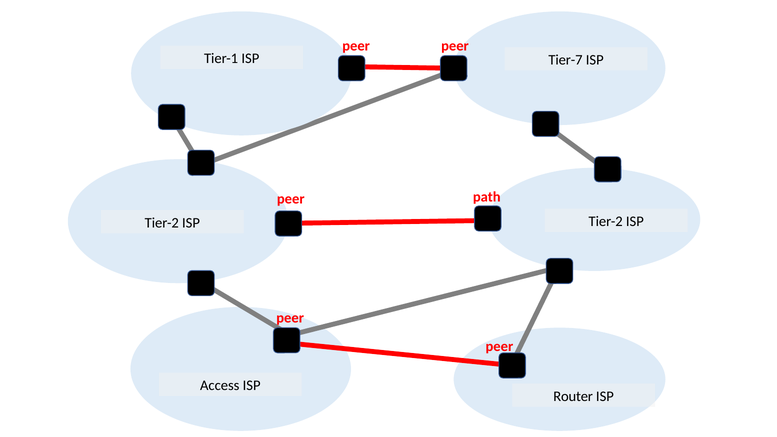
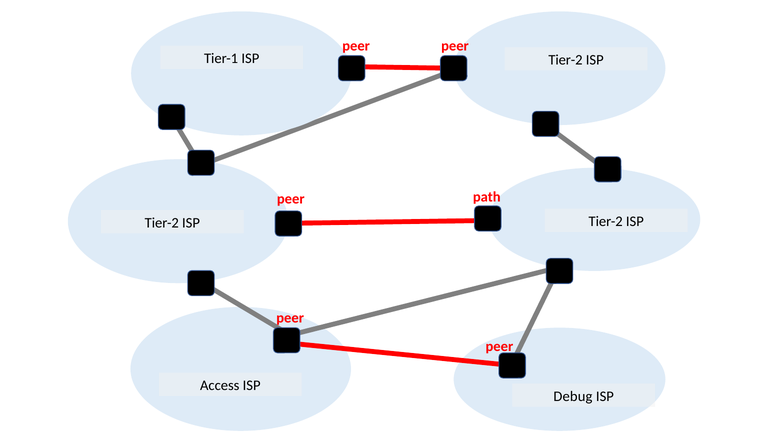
Tier-1 ISP Tier-7: Tier-7 -> Tier-2 (566, 60)
Router: Router -> Debug (573, 396)
